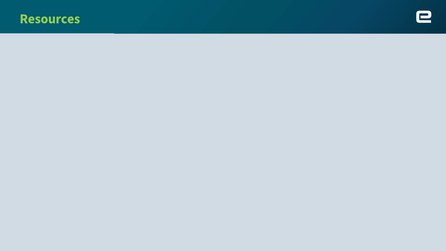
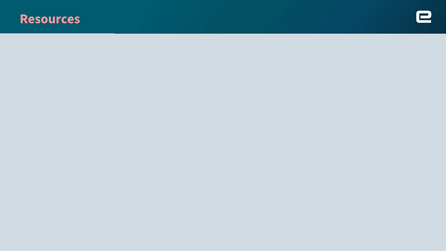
Resources colour: light green -> pink (50, 19)
